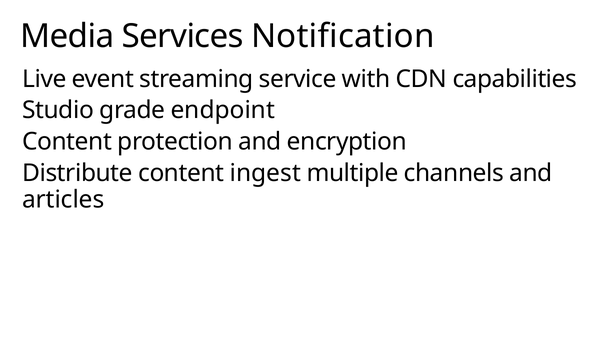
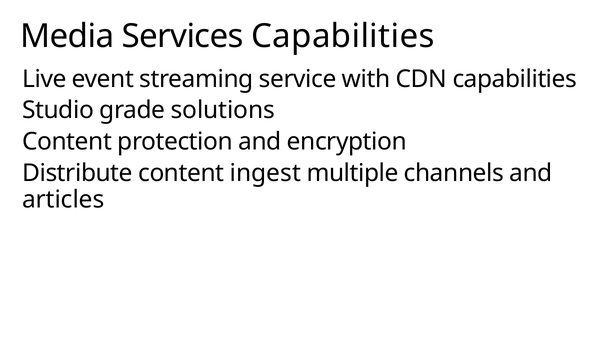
Services Notification: Notification -> Capabilities (343, 36)
endpoint: endpoint -> solutions (223, 110)
